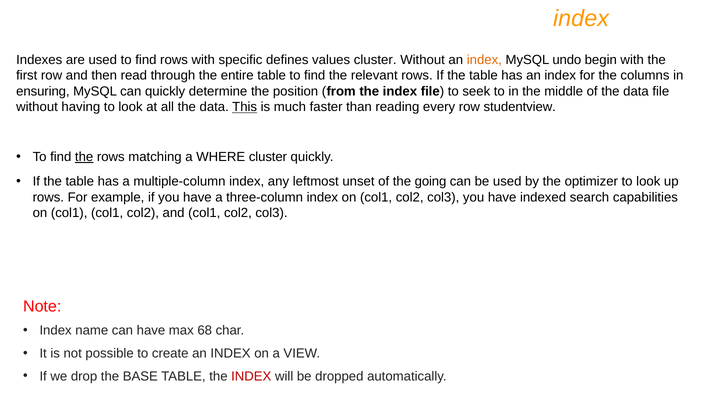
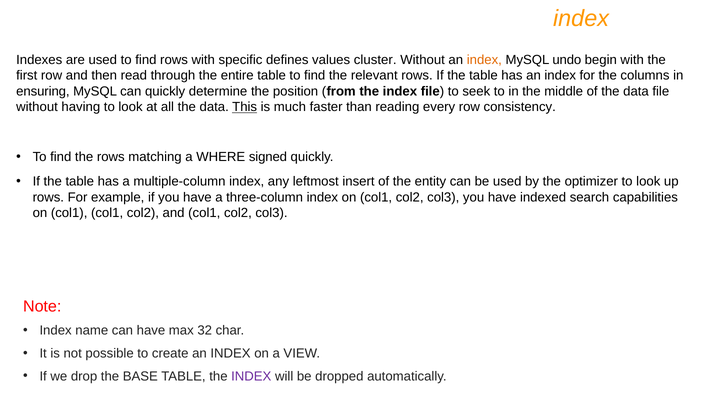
studentview: studentview -> consistency (520, 107)
the underline: present -> none (84, 157)
WHERE cluster: cluster -> signed (268, 157)
unset: unset -> insert (358, 181)
going: going -> entity (430, 181)
68: 68 -> 32 (205, 331)
INDEX colour: red -> purple (251, 376)
